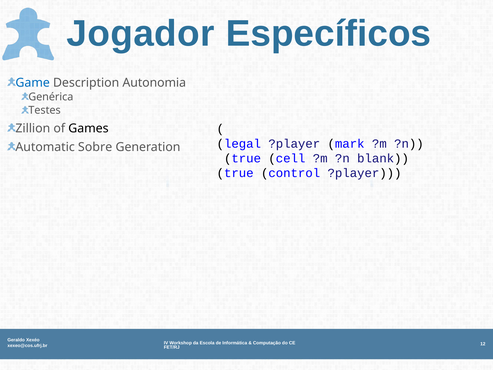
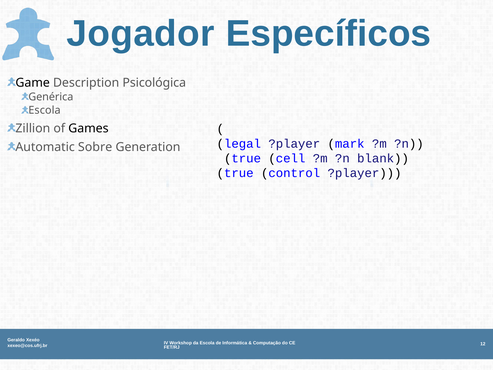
Game colour: blue -> black (33, 83)
Autonomia: Autonomia -> Psicológica (154, 83)
Testes: Testes -> Escola (45, 110)
